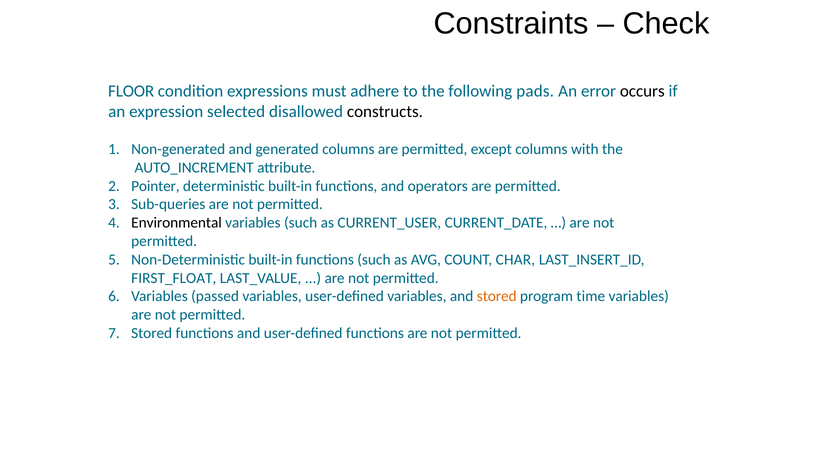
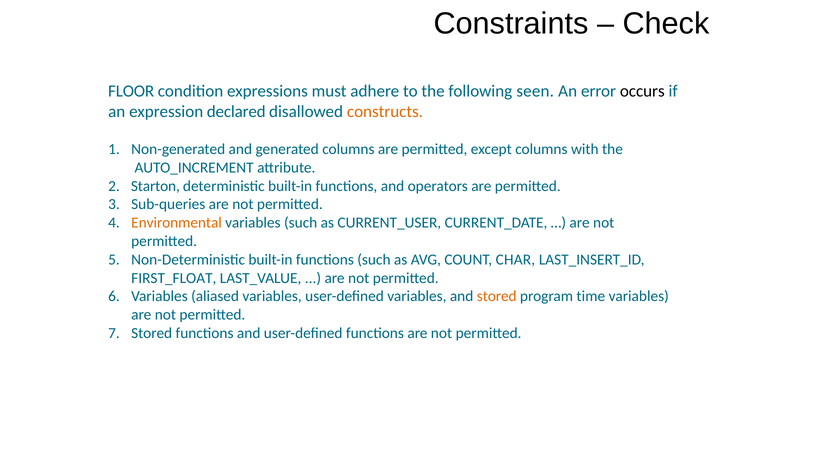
pads: pads -> seen (535, 91)
selected: selected -> declared (236, 112)
constructs colour: black -> orange (385, 112)
Pointer: Pointer -> Starton (155, 186)
Environmental colour: black -> orange (177, 223)
passed: passed -> aliased (215, 297)
